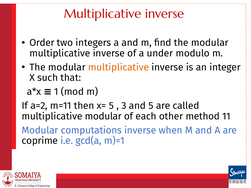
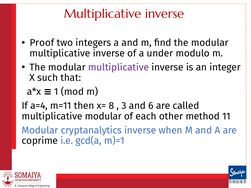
Order: Order -> Proof (42, 43)
multiplicative colour: orange -> purple (119, 67)
a=2: a=2 -> a=4 (39, 106)
x= 5: 5 -> 8 (111, 106)
and 5: 5 -> 6 (151, 106)
computations: computations -> cryptanalytics (91, 130)
